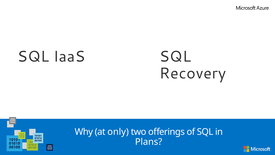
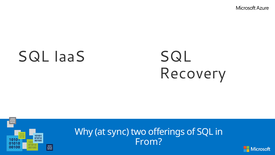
only: only -> sync (118, 132)
Plans: Plans -> From (149, 142)
